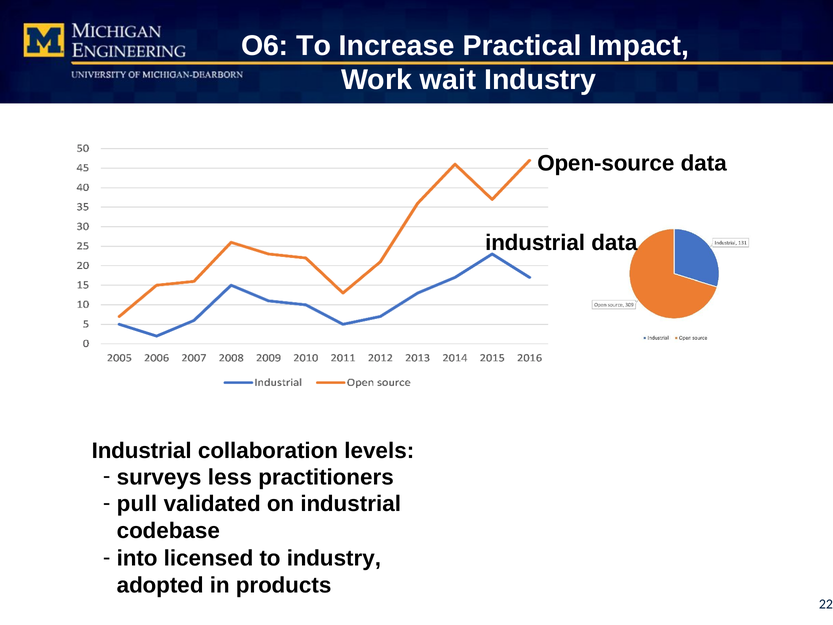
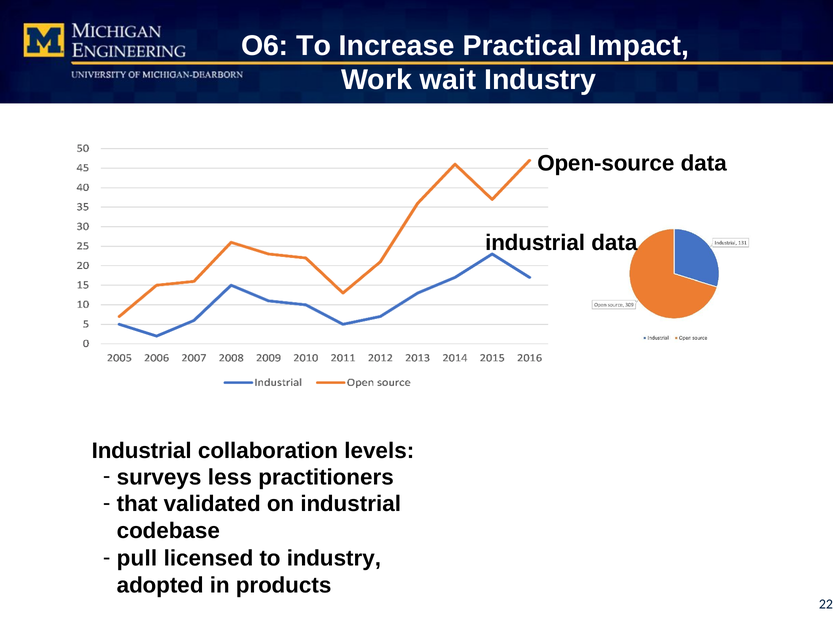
pull: pull -> that (137, 504)
into: into -> pull (137, 558)
